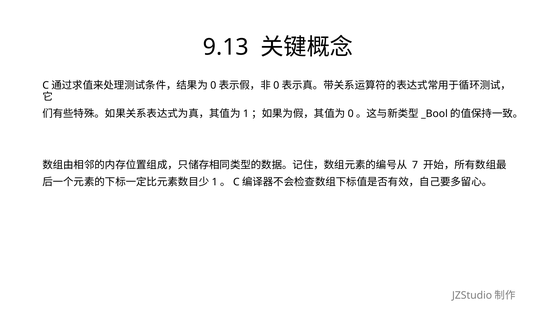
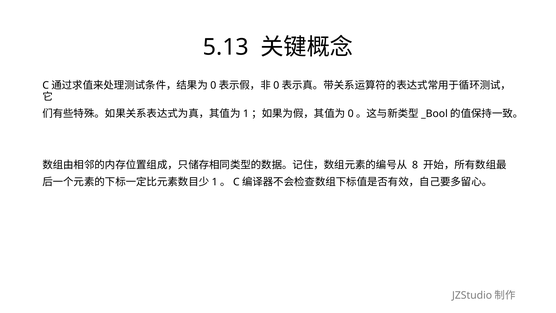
9.13: 9.13 -> 5.13 (226, 47)
7: 7 -> 8 (415, 165)
